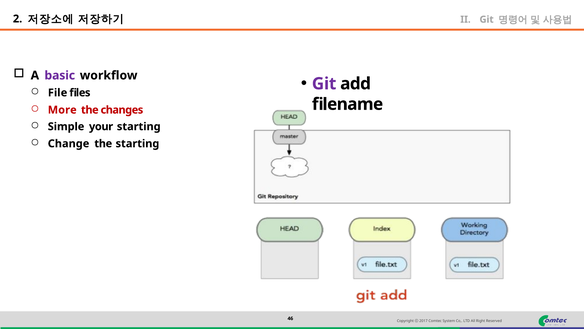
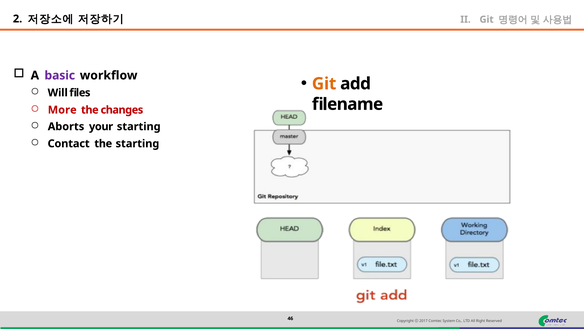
Git colour: purple -> orange (324, 84)
File: File -> Will (58, 93)
Simple: Simple -> Aborts (66, 126)
Change: Change -> Contact (69, 143)
